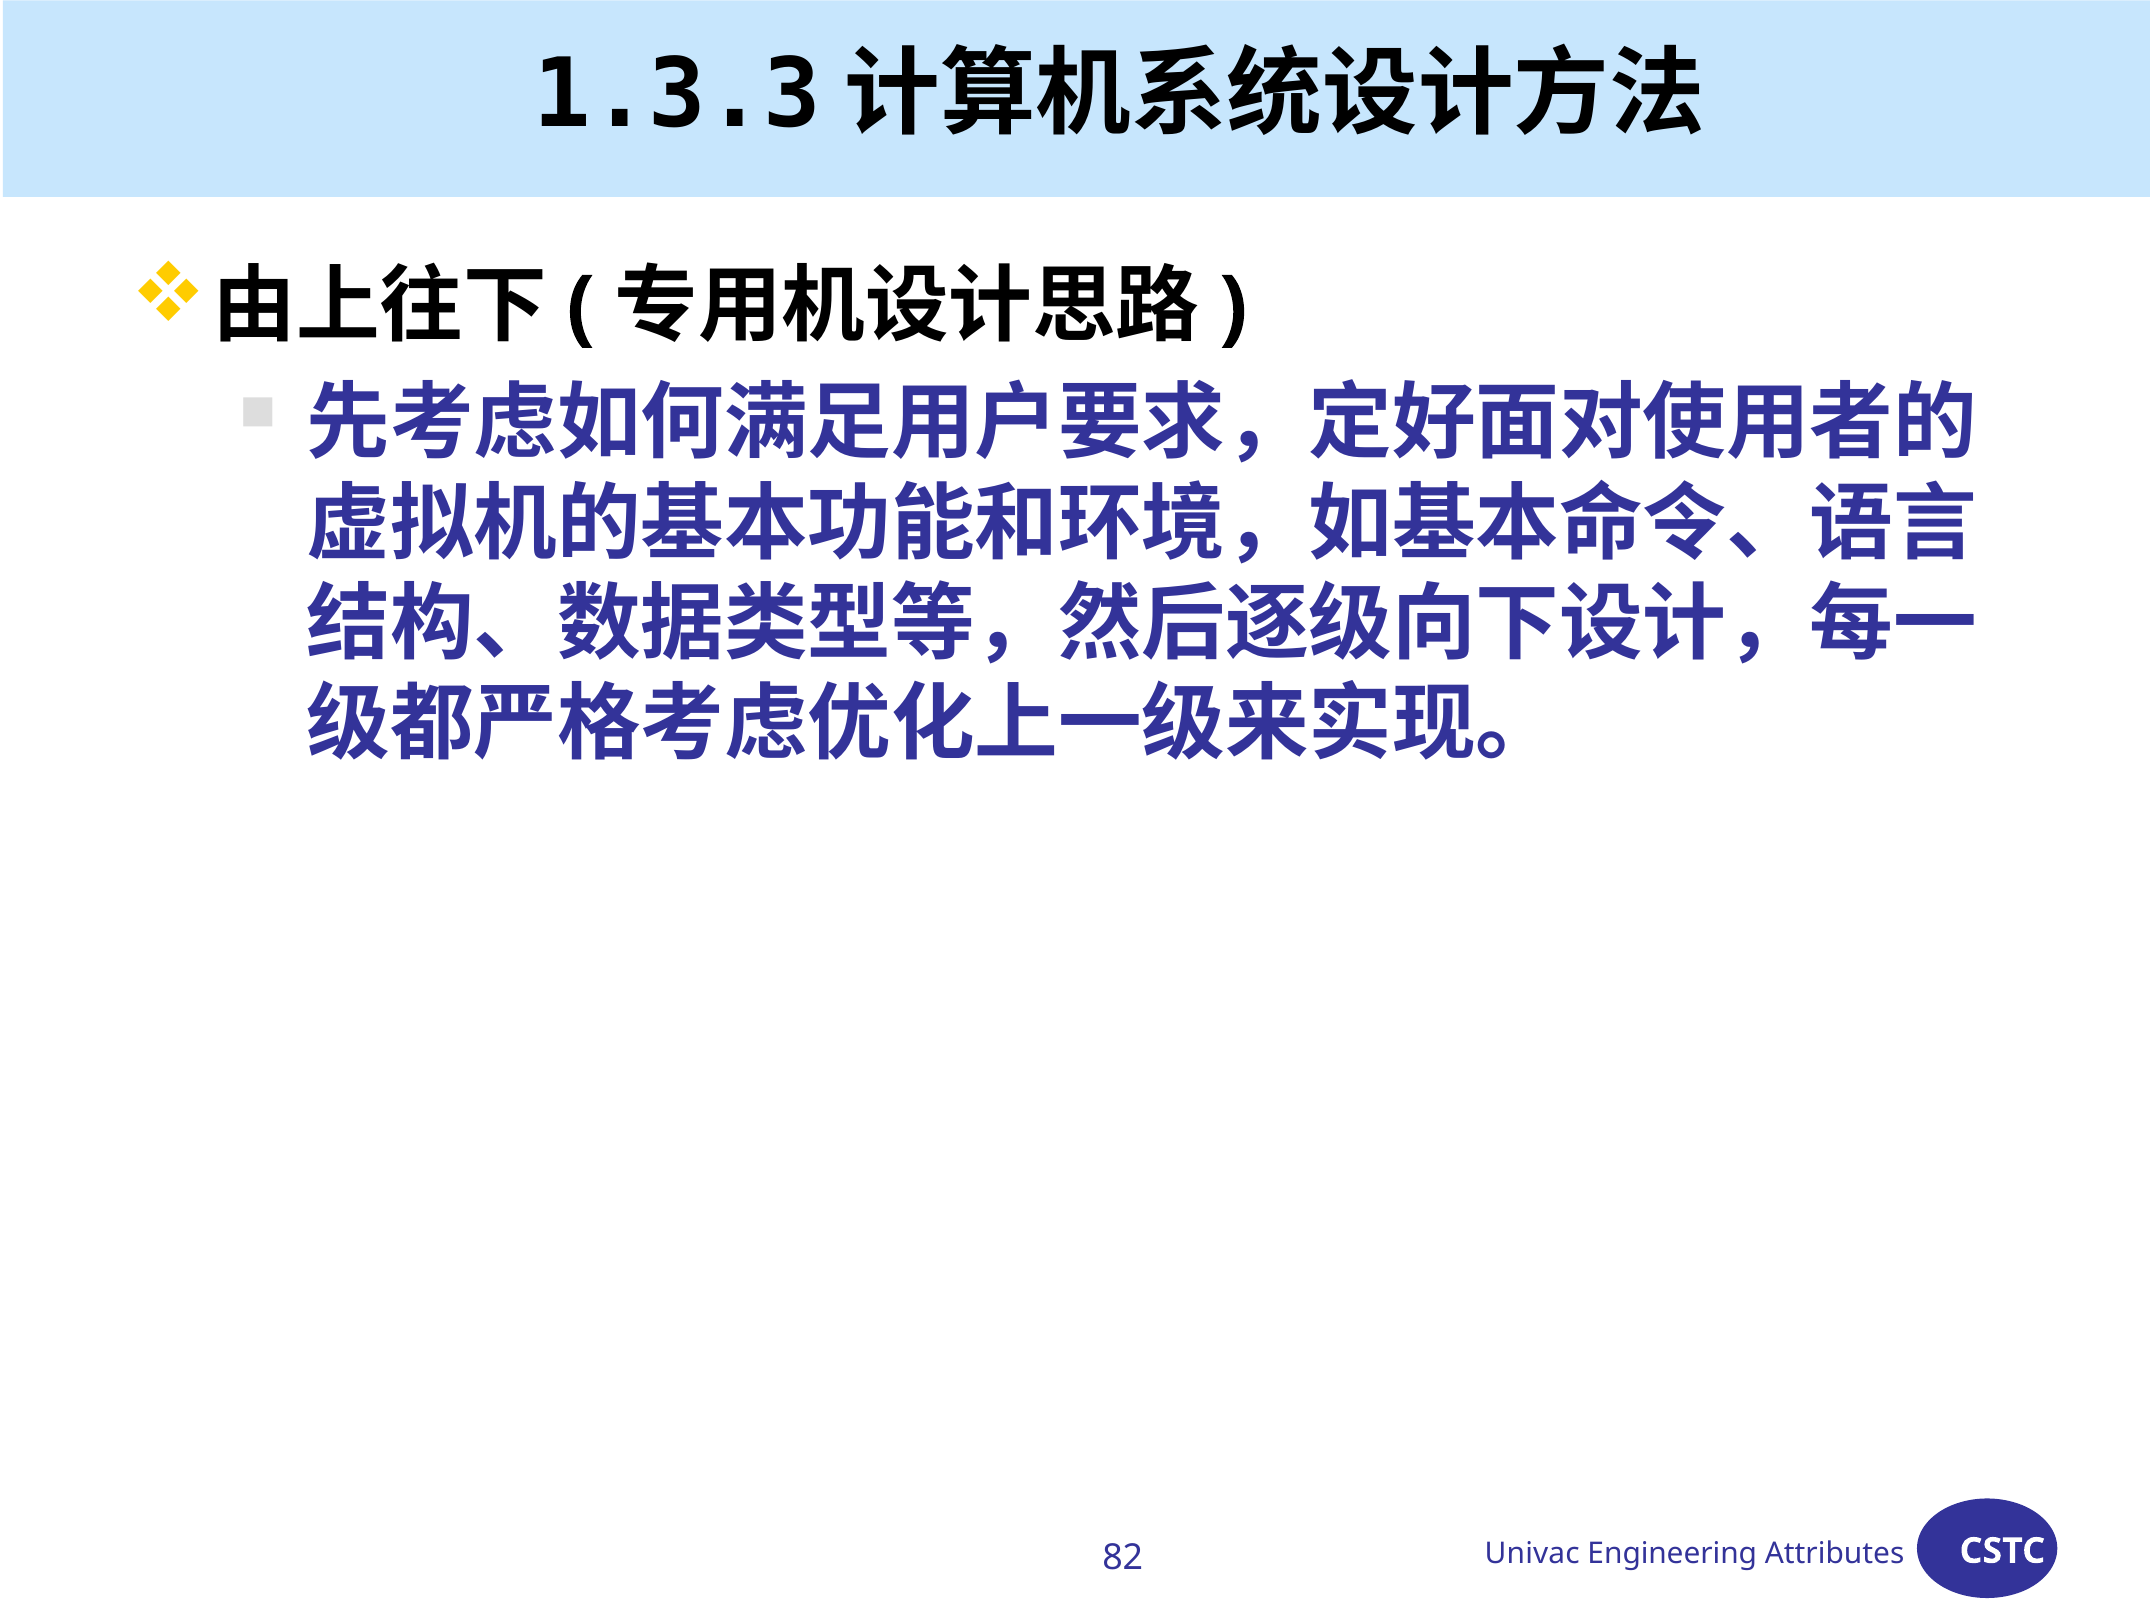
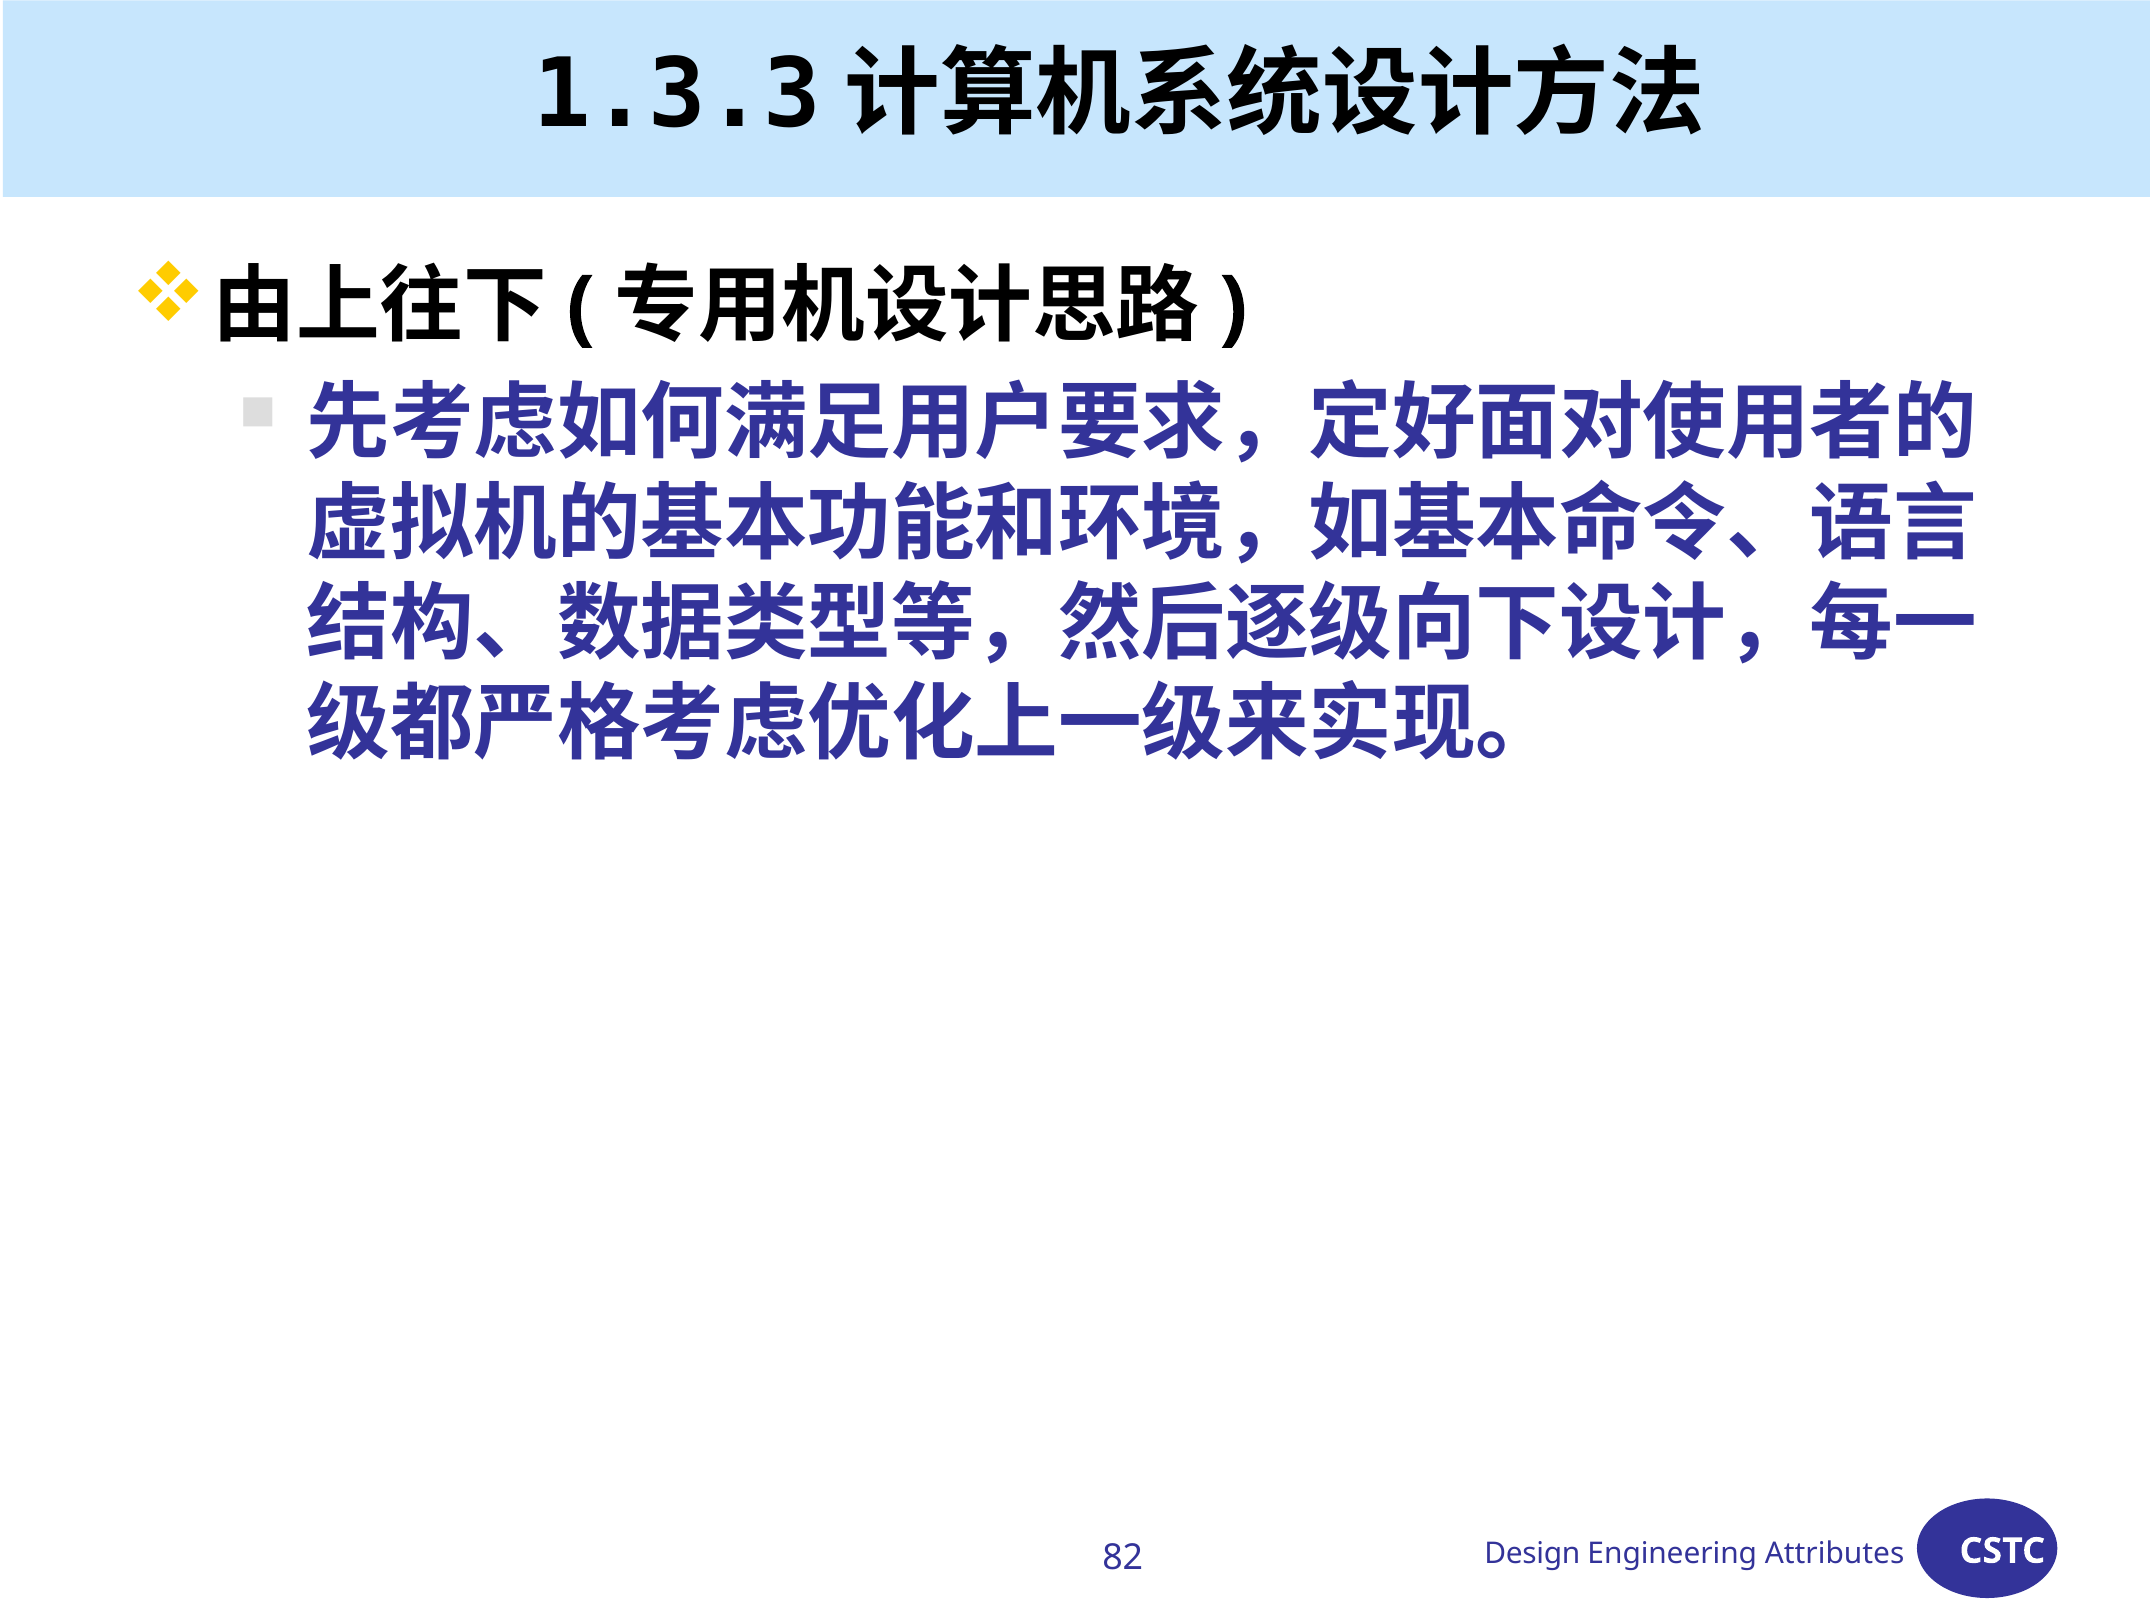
Univac: Univac -> Design (1532, 1554)
